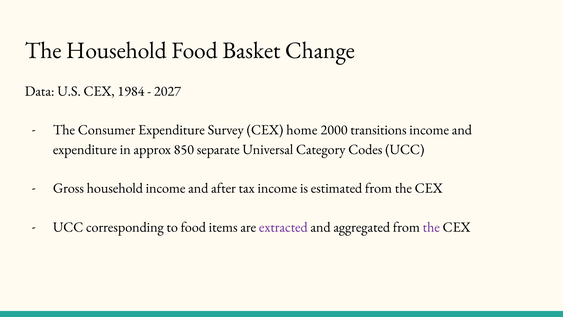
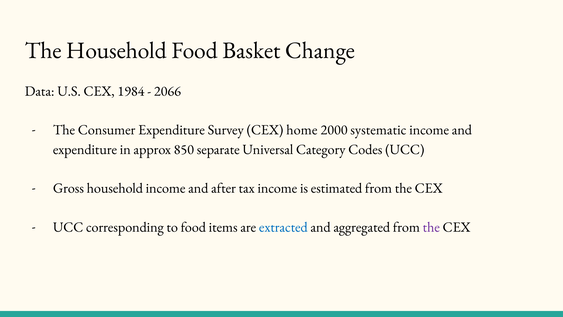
2027: 2027 -> 2066 (167, 91)
transitions: transitions -> systematic (378, 130)
extracted colour: purple -> blue (283, 227)
